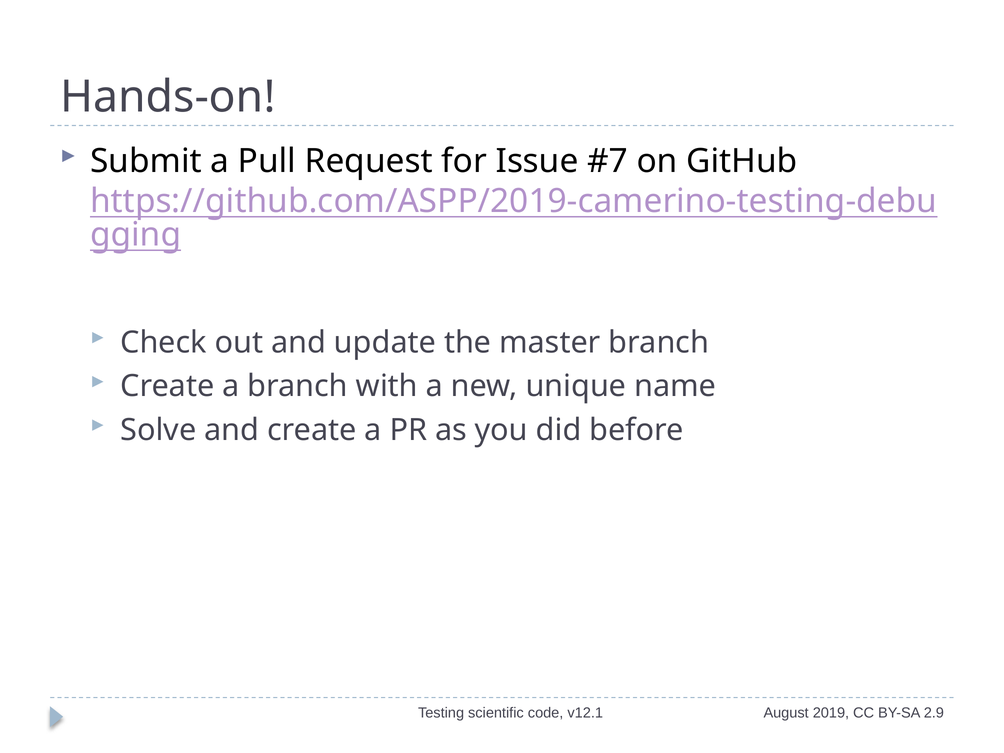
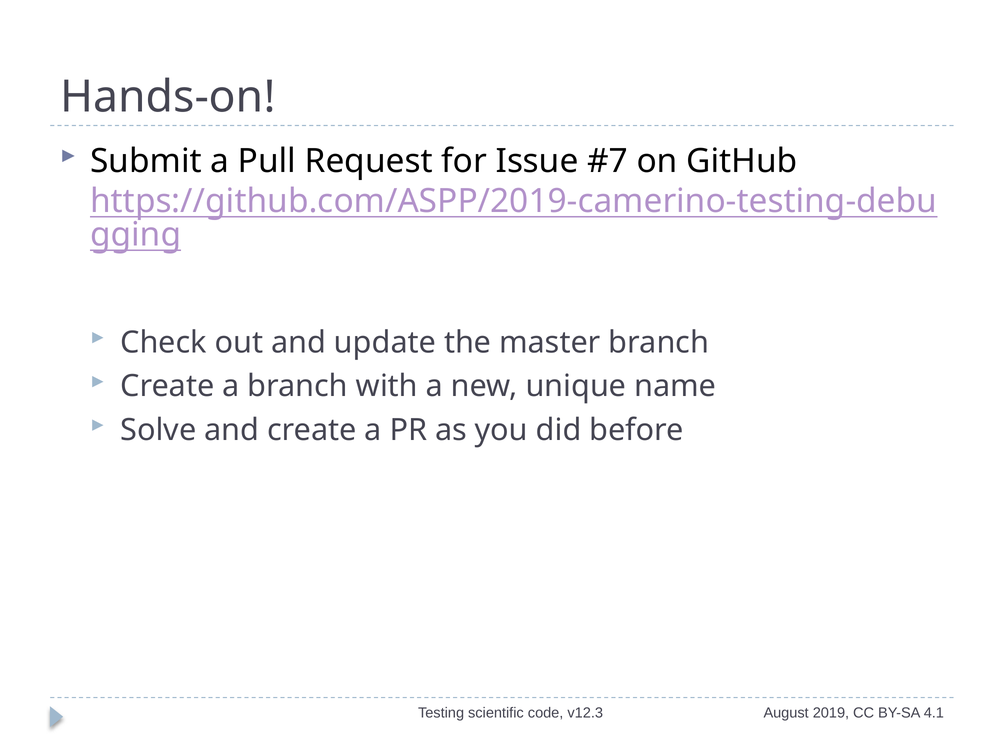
v12.1: v12.1 -> v12.3 (585, 713)
2.9: 2.9 -> 4.1 (934, 713)
